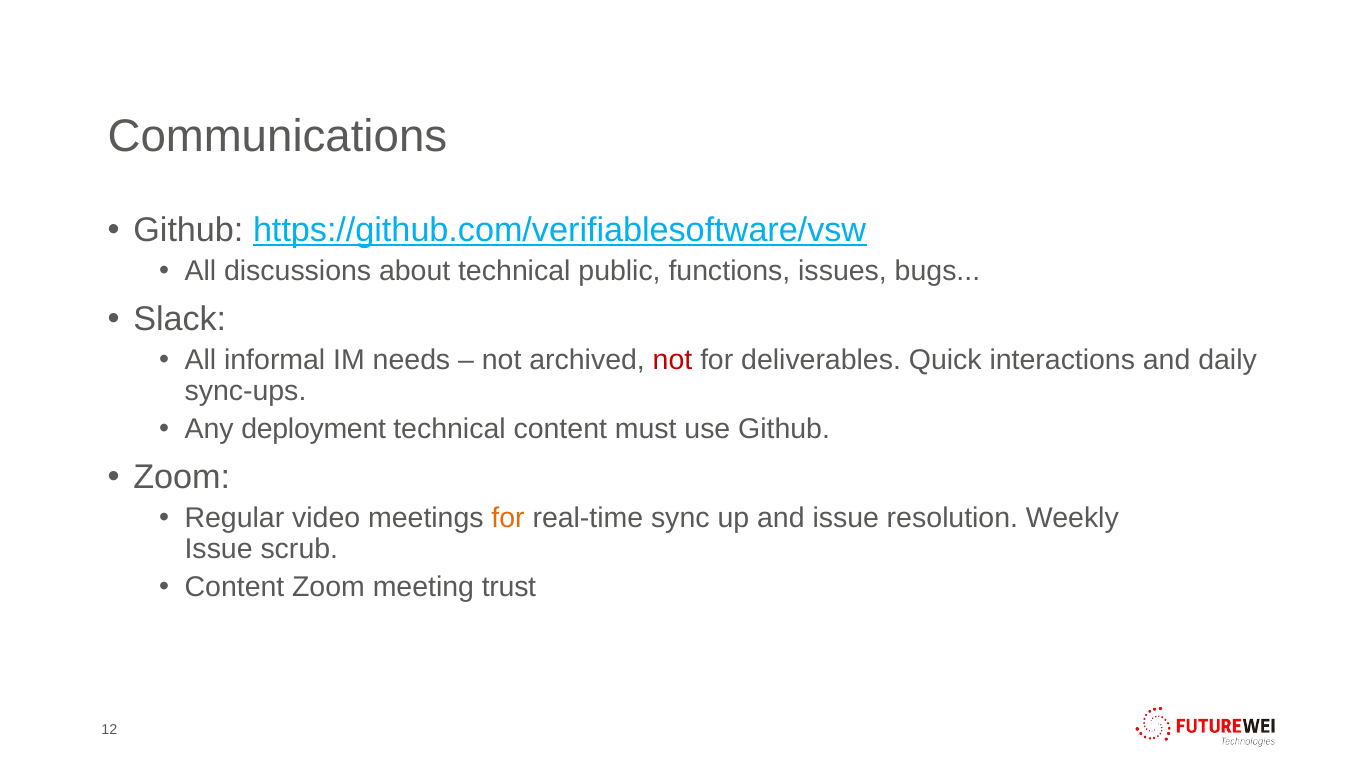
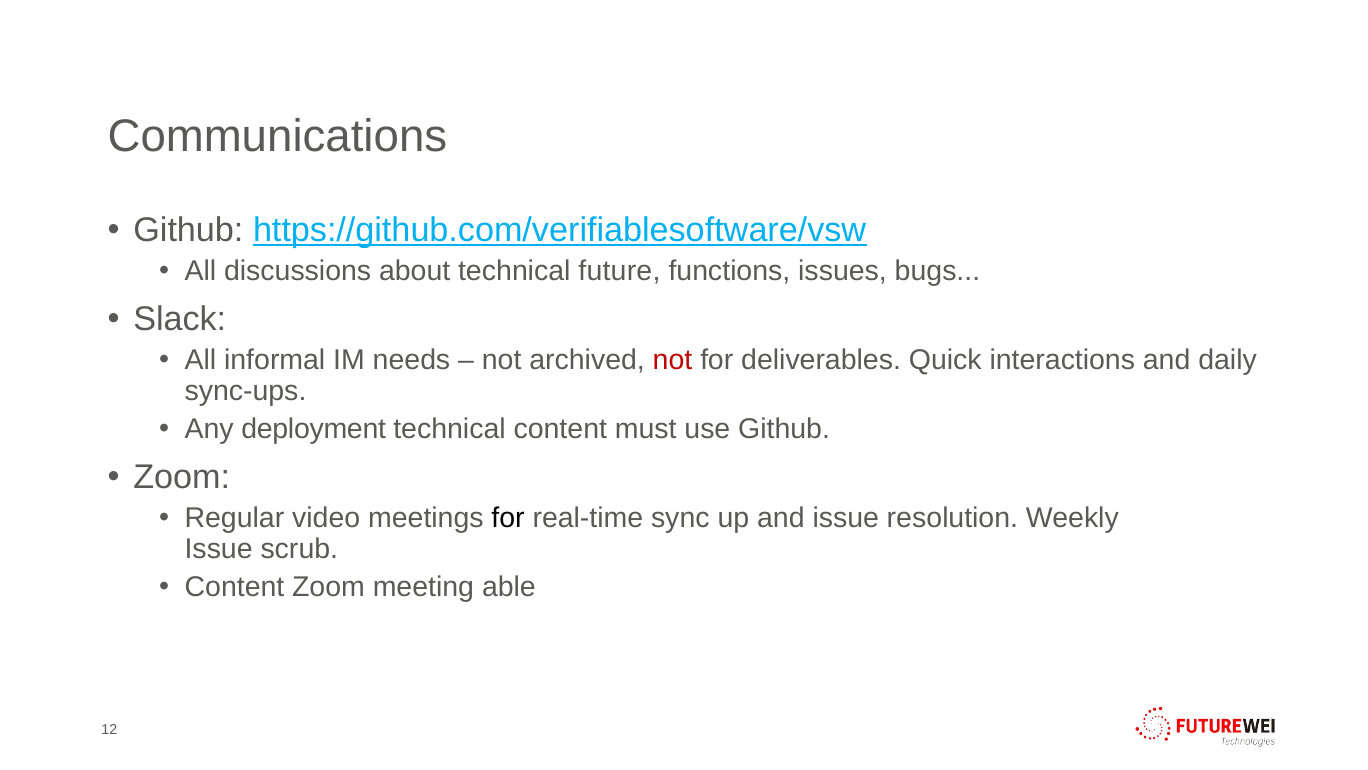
public: public -> future (619, 271)
for colour: orange -> black (508, 518)
trust: trust -> able (509, 587)
